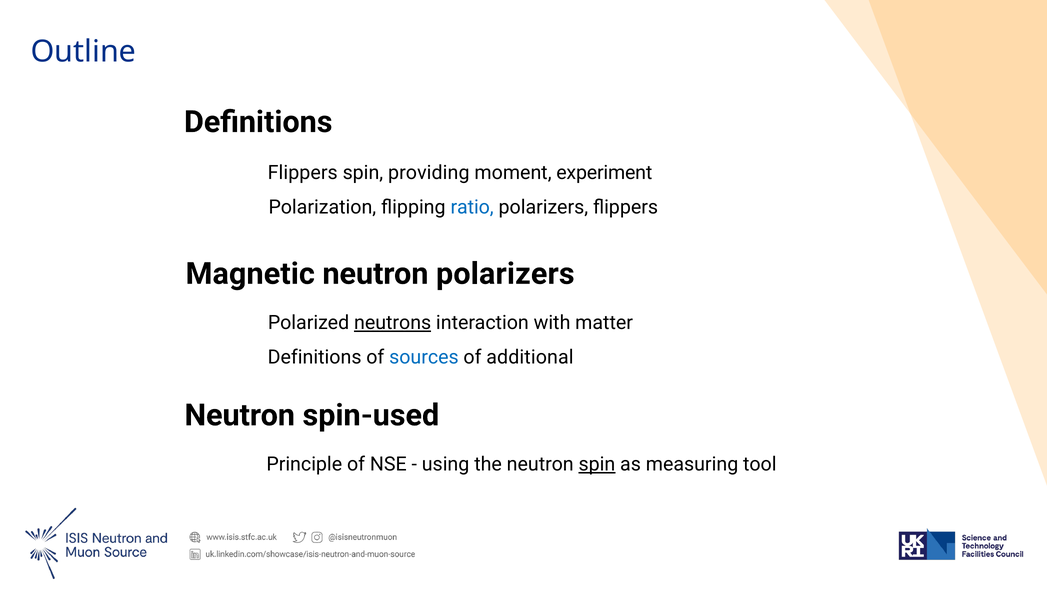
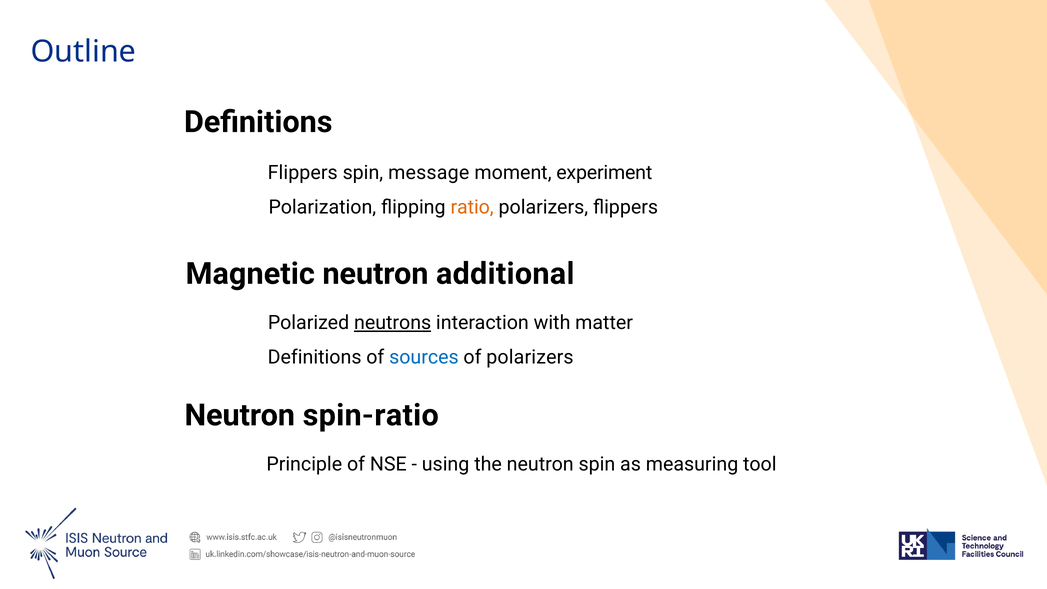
providing: providing -> message (429, 173)
ratio colour: blue -> orange (472, 207)
neutron polarizers: polarizers -> additional (505, 274)
of additional: additional -> polarizers (530, 357)
spin-used: spin-used -> spin-ratio (371, 415)
spin underline: present -> none (597, 464)
